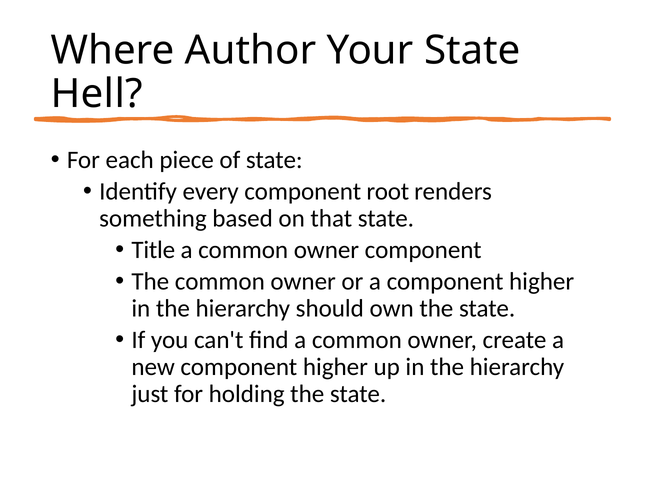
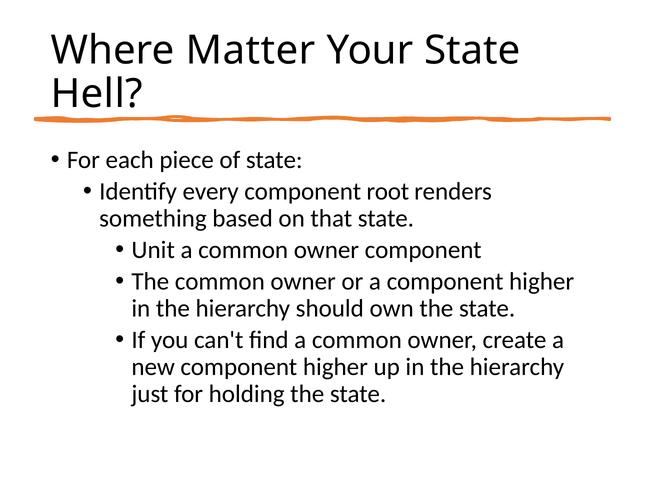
Author: Author -> Matter (250, 50)
Title: Title -> Unit (153, 250)
